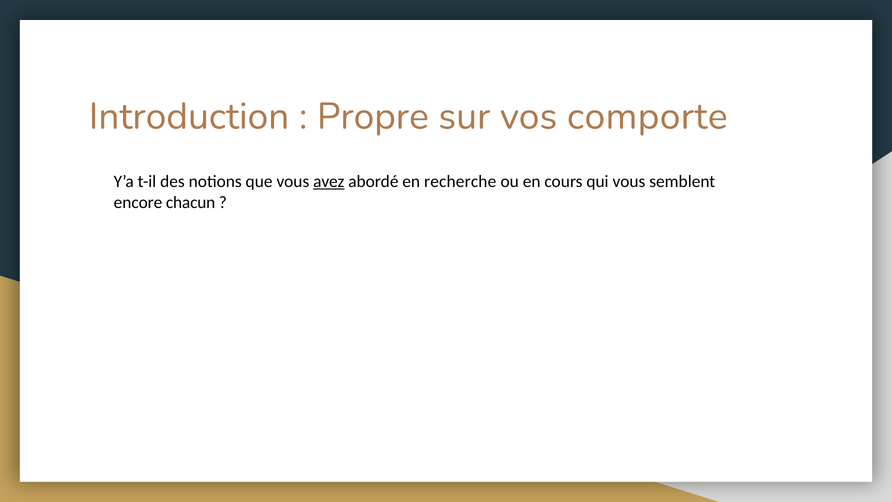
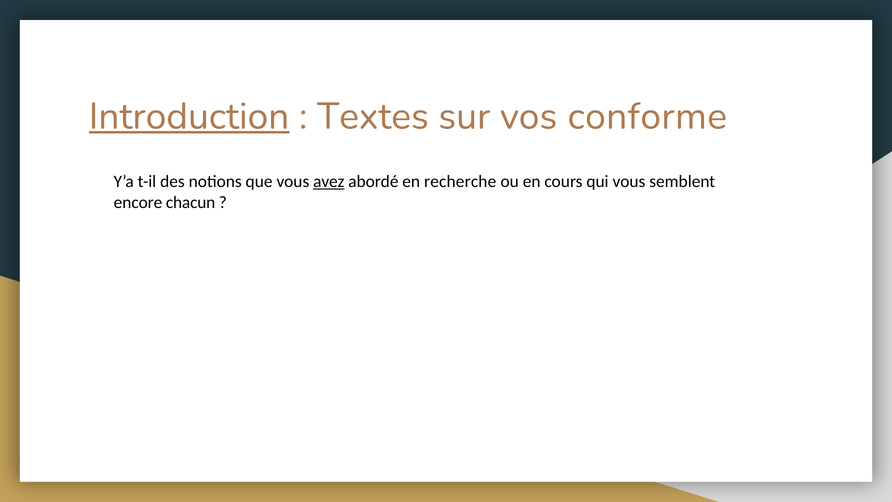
Introduction underline: none -> present (189, 116)
Propre: Propre -> Textes (373, 116)
comporte: comporte -> conforme (647, 116)
